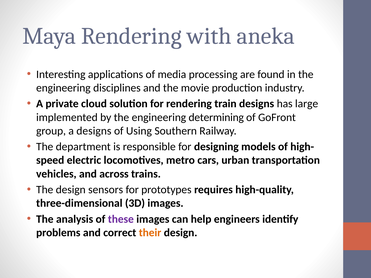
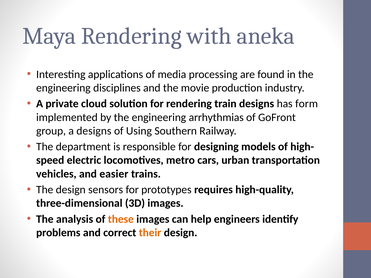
large: large -> form (307, 104)
determining: determining -> arrhythmias (216, 117)
across: across -> easier (114, 174)
these colour: purple -> orange (121, 219)
